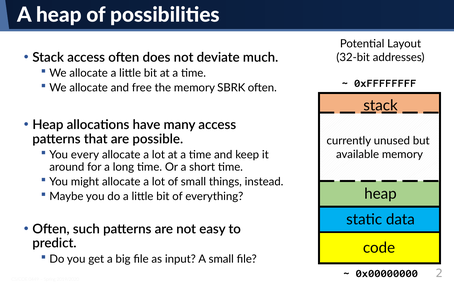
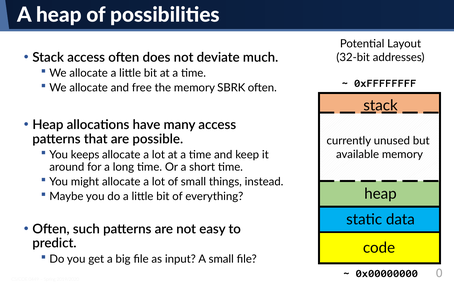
every: every -> keeps (85, 155)
2: 2 -> 0 (439, 273)
